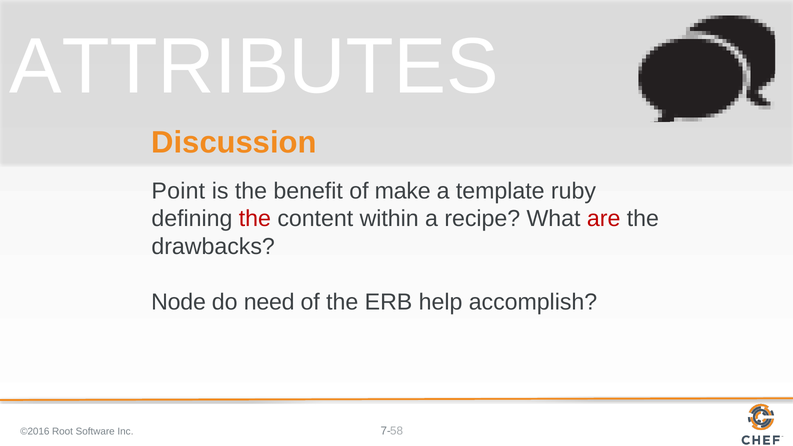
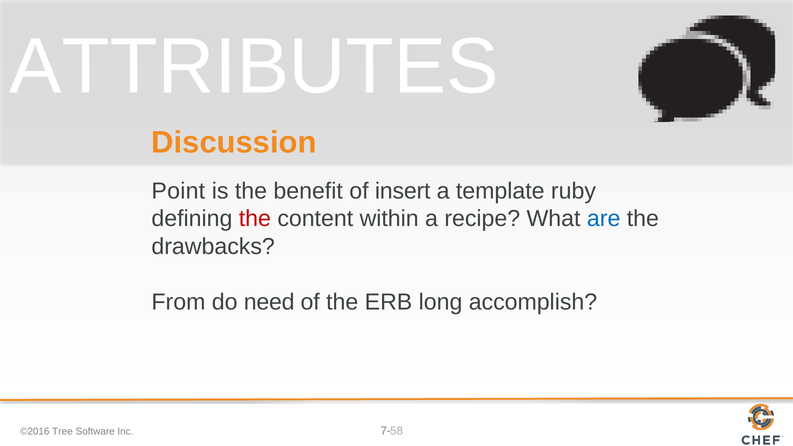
make: make -> insert (403, 191)
are colour: red -> blue (604, 219)
Node: Node -> From (178, 302)
help: help -> long (441, 302)
Root: Root -> Tree (62, 432)
